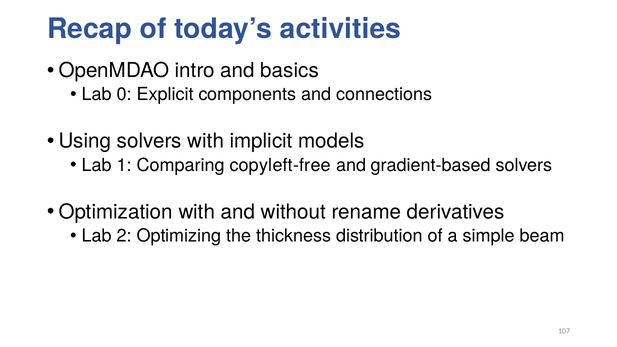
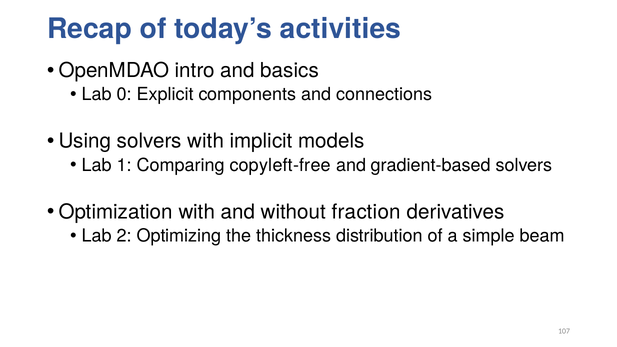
rename: rename -> fraction (366, 212)
